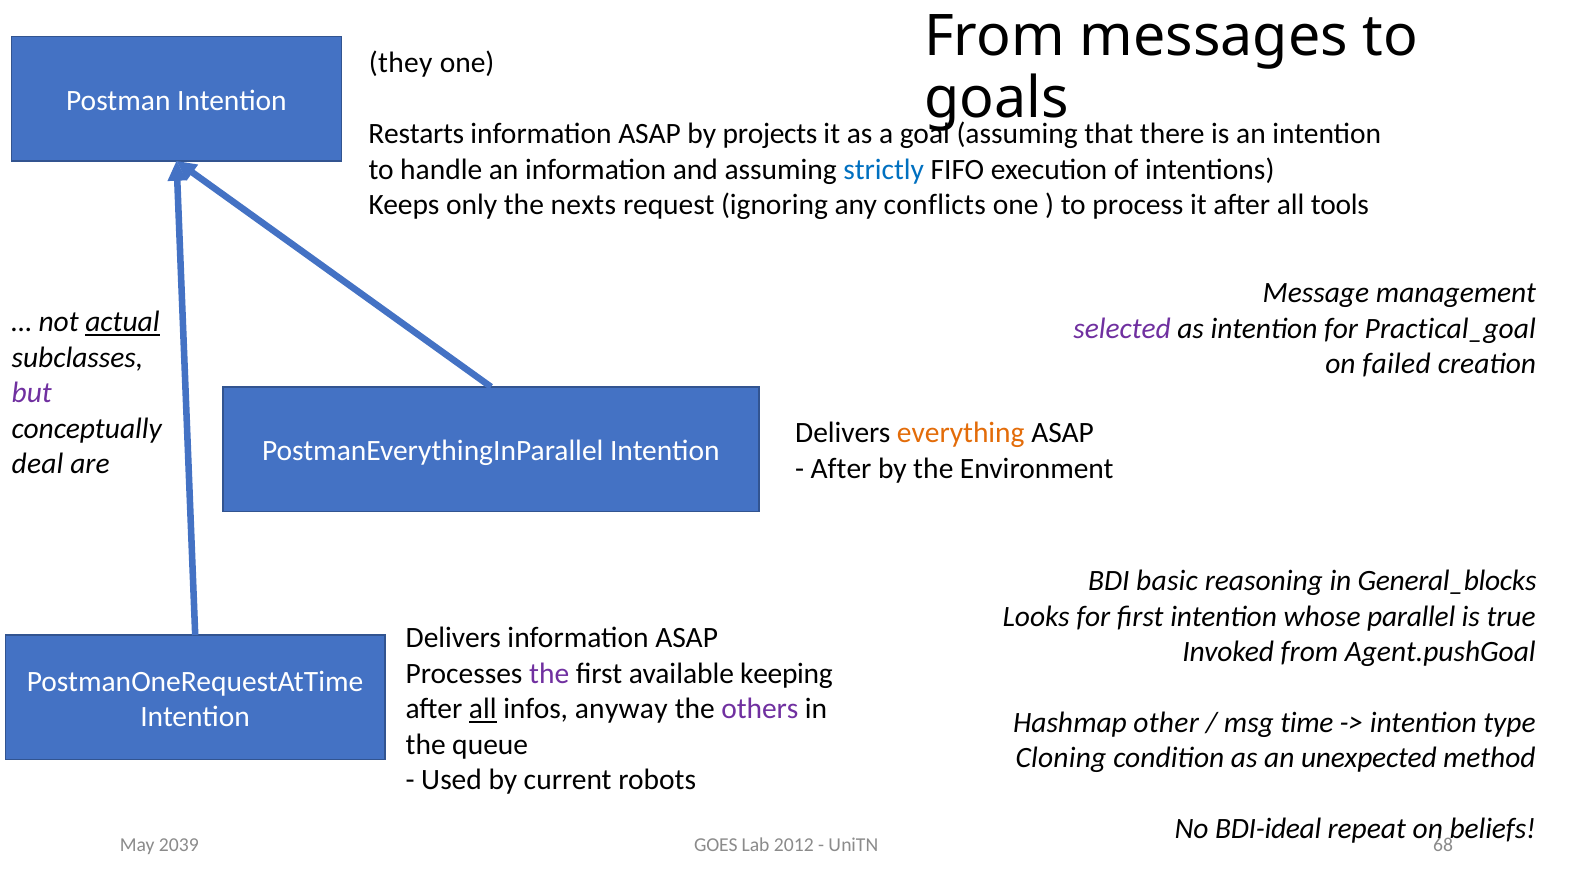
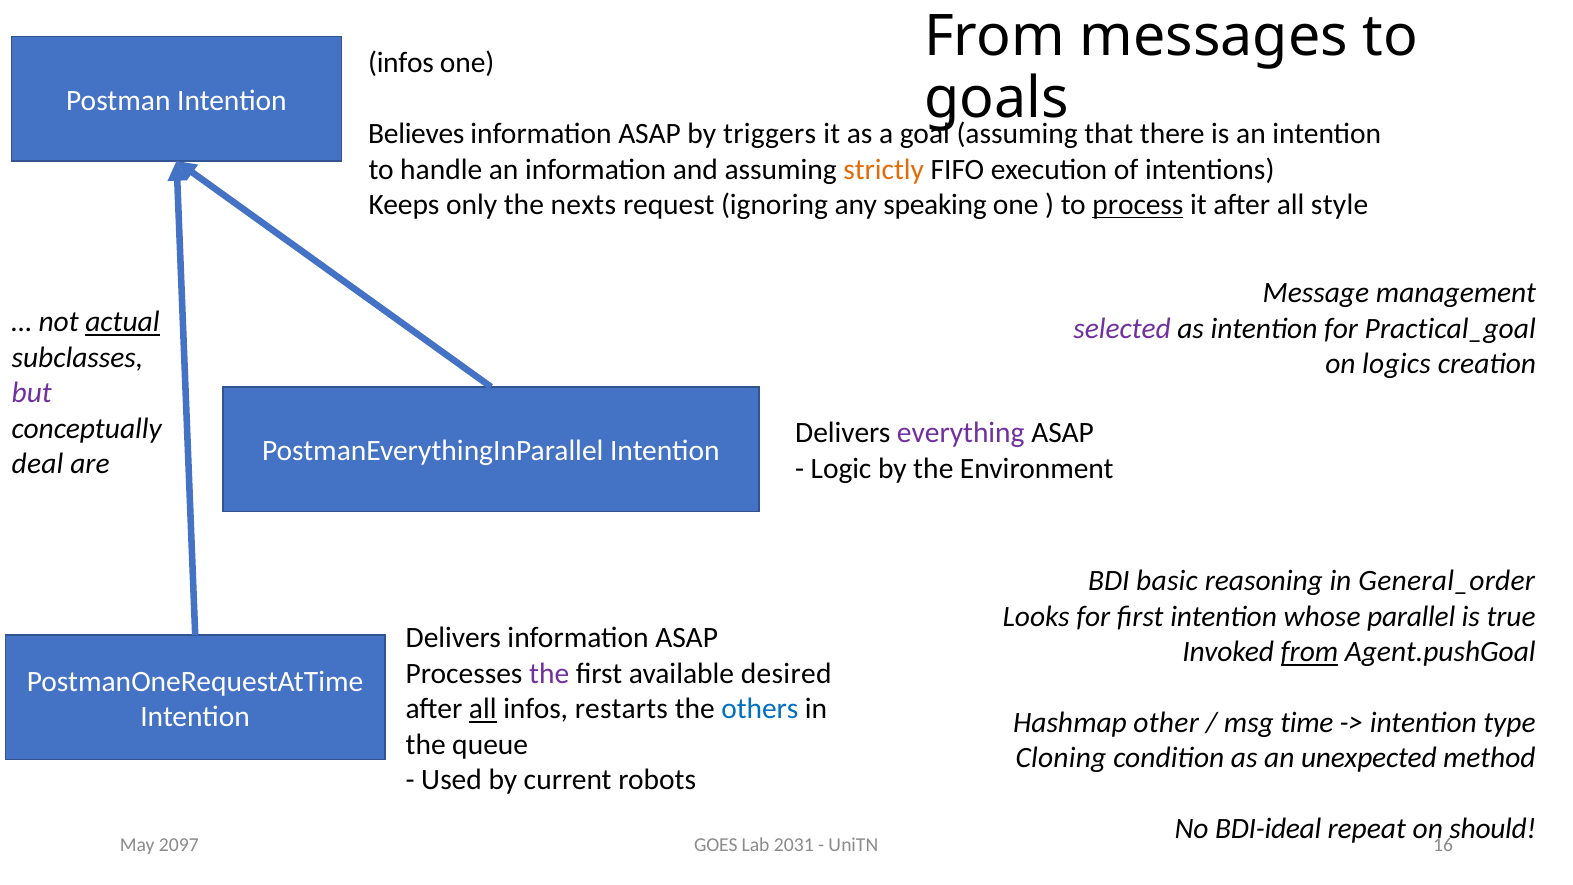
they: they -> infos (401, 63)
Restarts: Restarts -> Believes (416, 134)
projects: projects -> triggers (770, 134)
strictly colour: blue -> orange (884, 169)
conflicts: conflicts -> speaking (935, 205)
process underline: none -> present (1138, 205)
tools: tools -> style (1340, 205)
failed: failed -> logics (1397, 364)
everything colour: orange -> purple (961, 433)
After: After -> Logic (841, 468)
General_blocks: General_blocks -> General_order (1447, 581)
from underline: none -> present (1309, 652)
keeping: keeping -> desired (786, 673)
anyway: anyway -> restarts (621, 709)
others colour: purple -> blue (760, 709)
beliefs: beliefs -> should (1493, 829)
2012: 2012 -> 2031 (794, 845)
68: 68 -> 16 (1443, 845)
2039: 2039 -> 2097 (179, 845)
